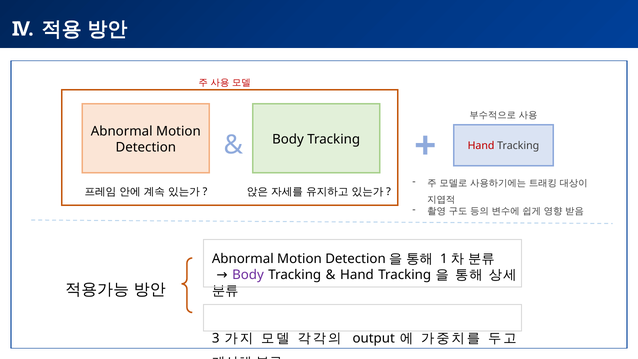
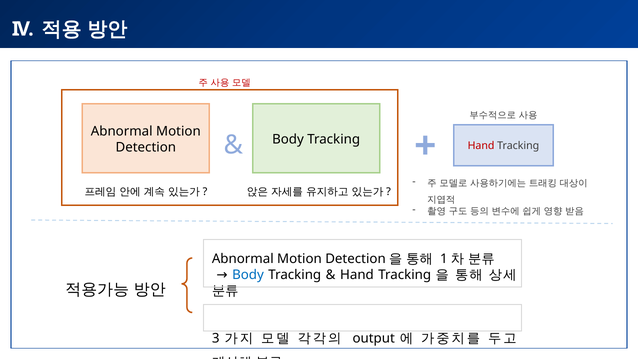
Body colour: purple -> blue (248, 275)
